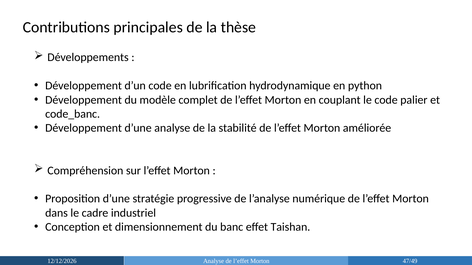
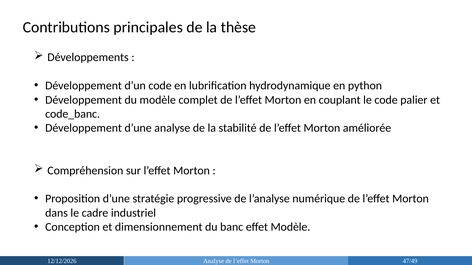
effet Taishan: Taishan -> Modèle (290, 227)
